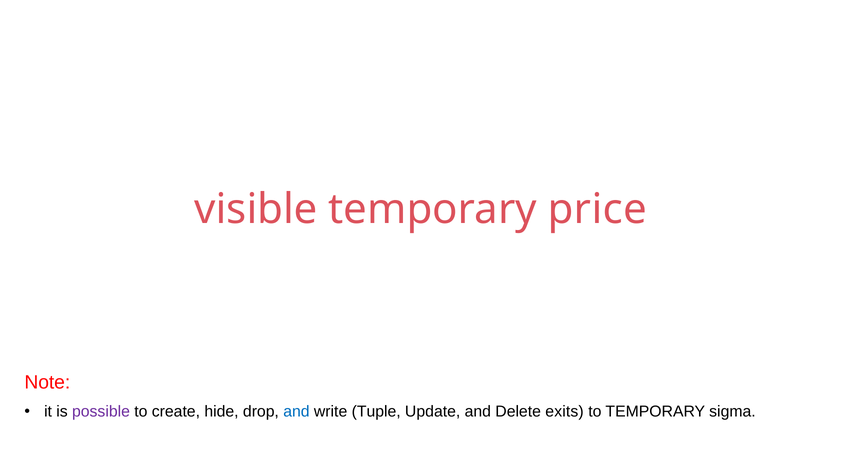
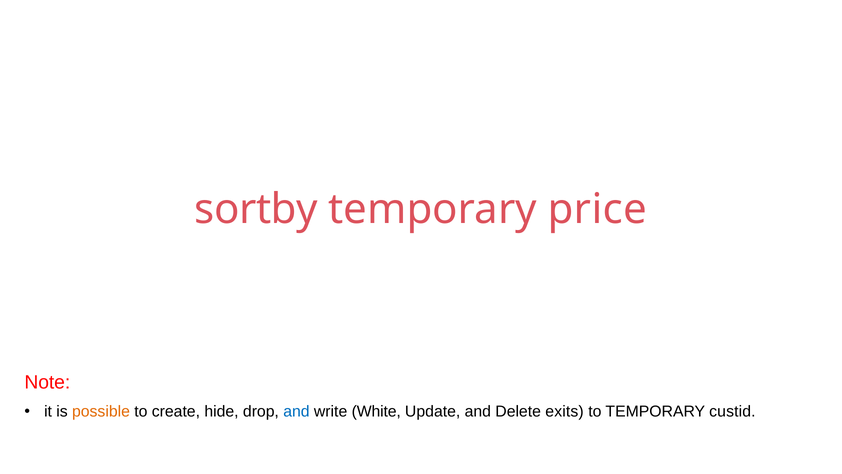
visible: visible -> sortby (256, 209)
possible colour: purple -> orange (101, 411)
Tuple: Tuple -> White (376, 411)
sigma: sigma -> custid (732, 411)
